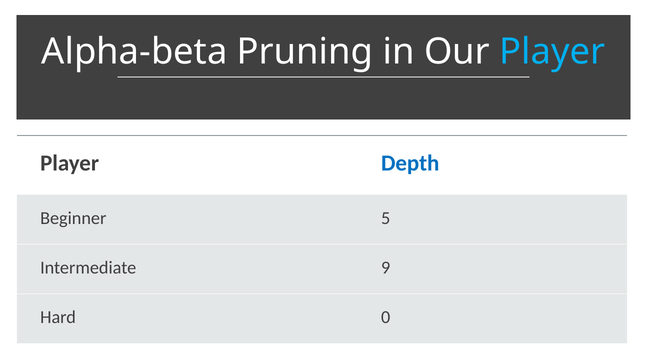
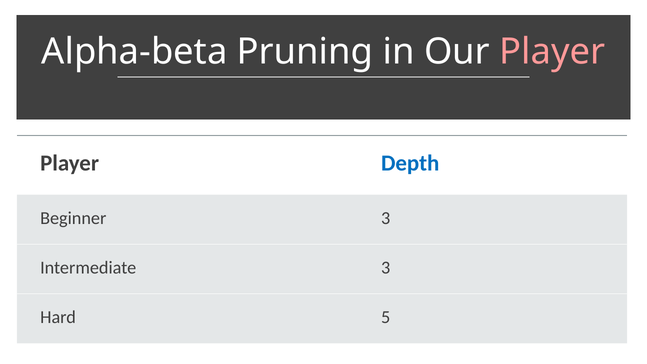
Player colour: light blue -> pink (552, 52)
Beginner 5: 5 -> 3 (386, 218)
Intermediate 9: 9 -> 3 (386, 268)
0: 0 -> 5 (386, 317)
